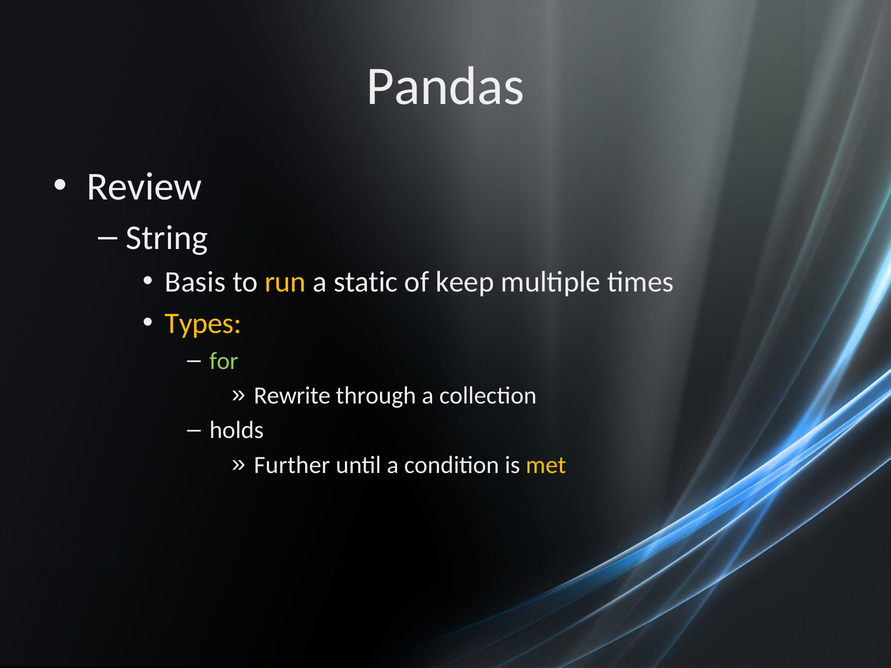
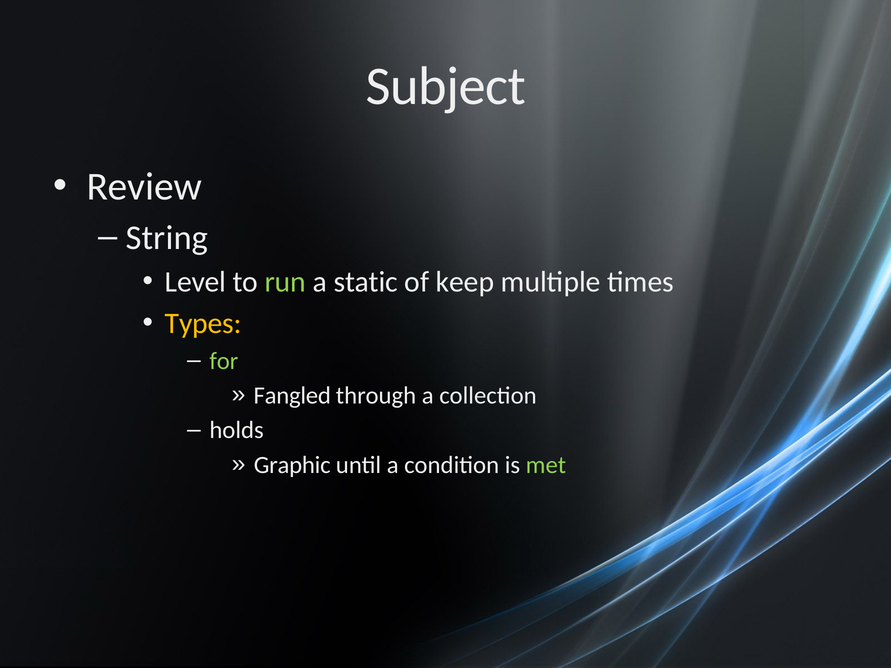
Pandas: Pandas -> Subject (446, 86)
Basis: Basis -> Level (195, 282)
run colour: yellow -> light green (285, 282)
Rewrite: Rewrite -> Fangled (292, 396)
Further: Further -> Graphic (292, 465)
met colour: yellow -> light green (546, 465)
